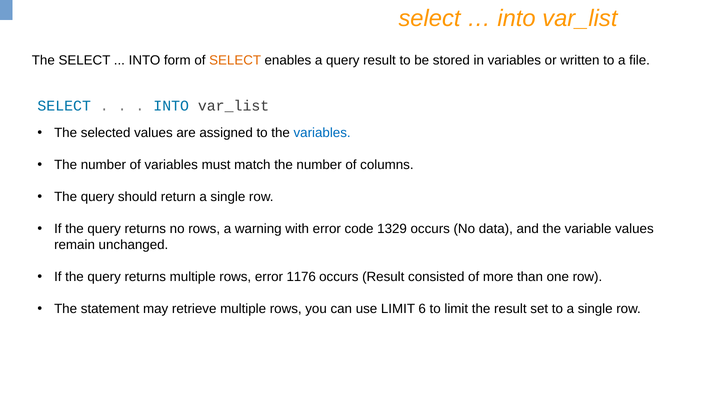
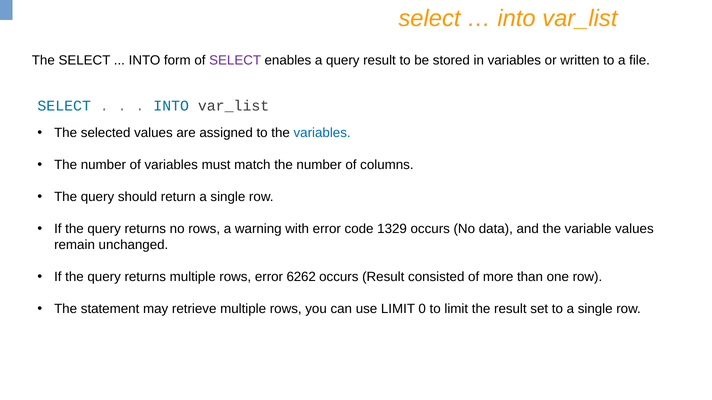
SELECT colour: orange -> purple (235, 60)
1176: 1176 -> 6262 (301, 277)
6: 6 -> 0 (422, 309)
